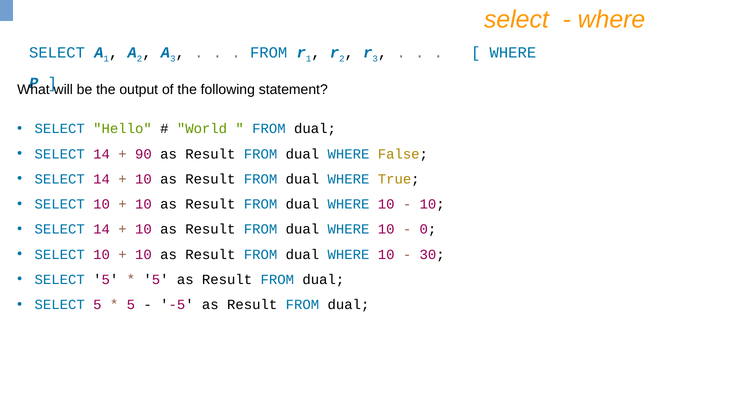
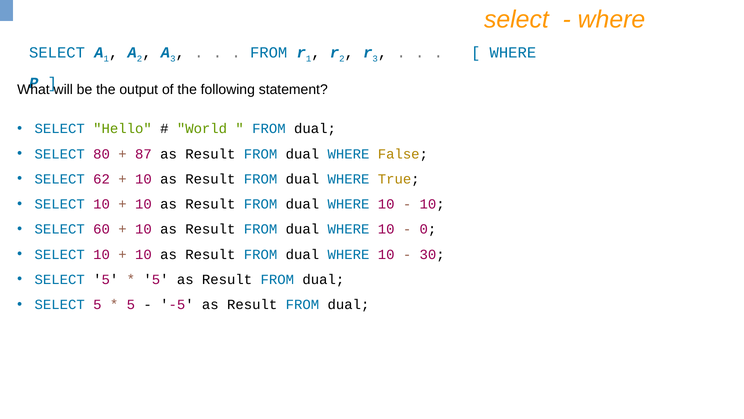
14: 14 -> 80 (102, 154)
90: 90 -> 87 (143, 154)
14: 14 -> 62 (102, 179)
14: 14 -> 60 (102, 229)
